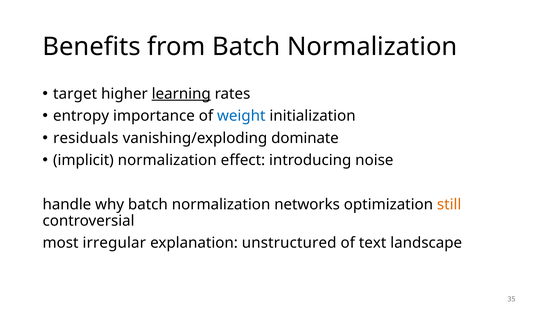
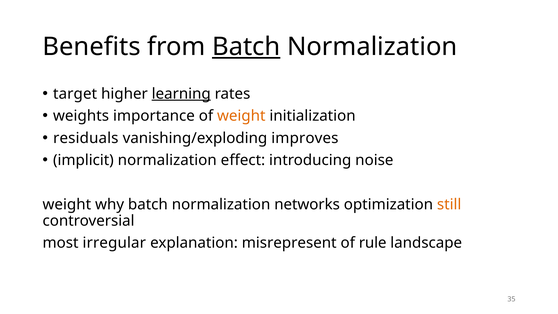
Batch underline: none -> present (246, 47)
entropy: entropy -> weights (81, 116)
weight colour: blue -> orange (241, 116)
dominate: dominate -> improves (305, 138)
handle: handle -> weight (67, 204)
unstructured: unstructured -> misrepresent (289, 243)
text: text -> rule (373, 243)
